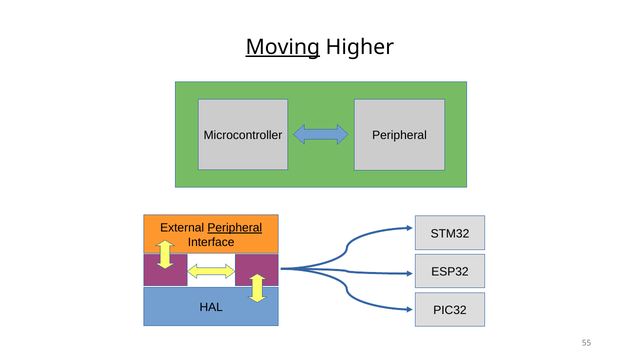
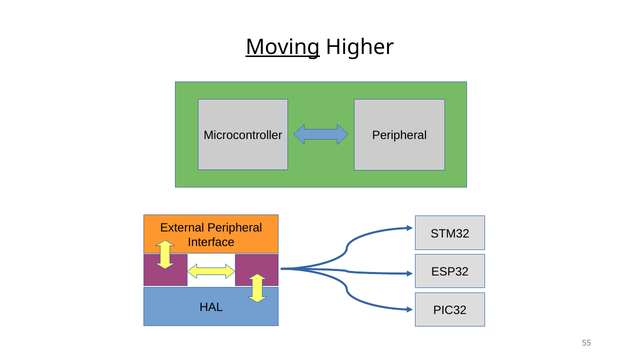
Peripheral underline: present -> none (235, 228)
